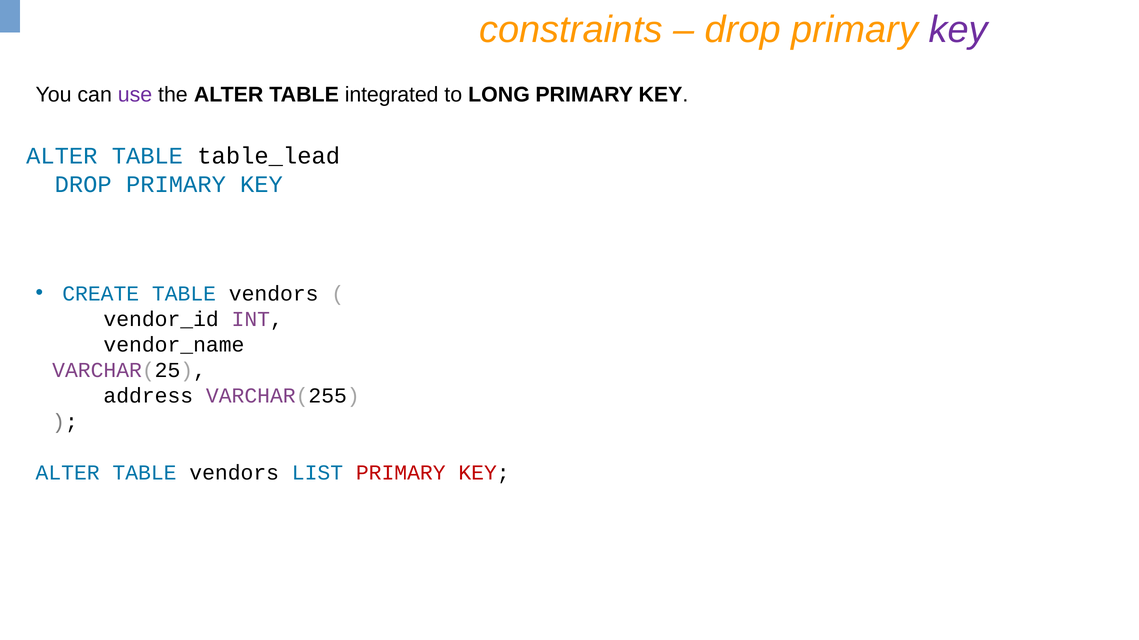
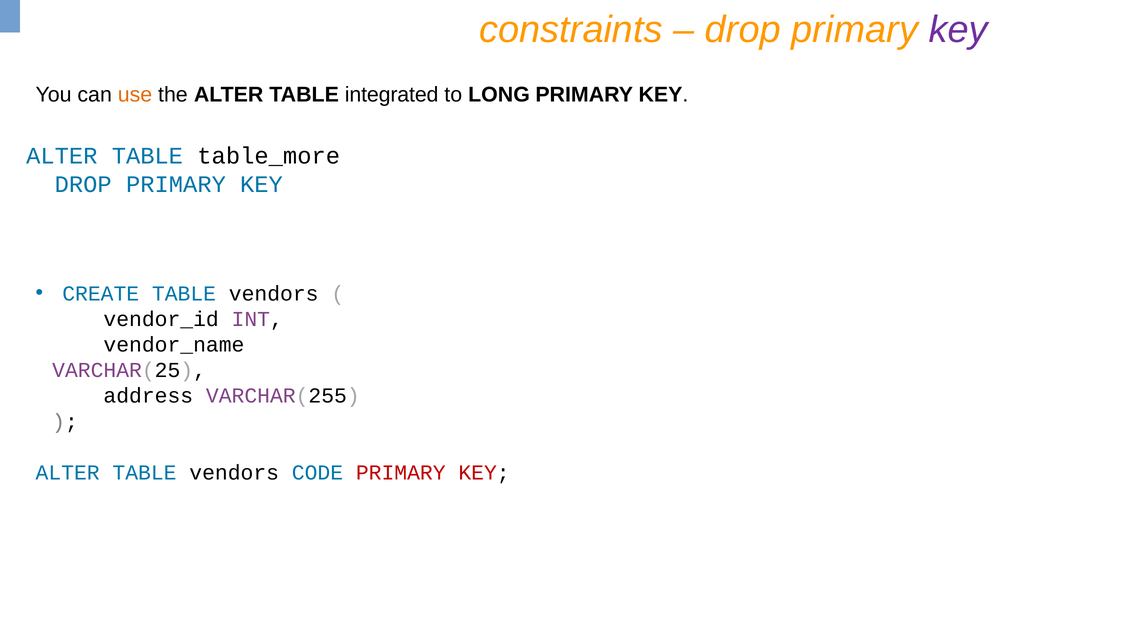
use colour: purple -> orange (135, 95)
table_lead: table_lead -> table_more (269, 156)
LIST: LIST -> CODE (317, 473)
